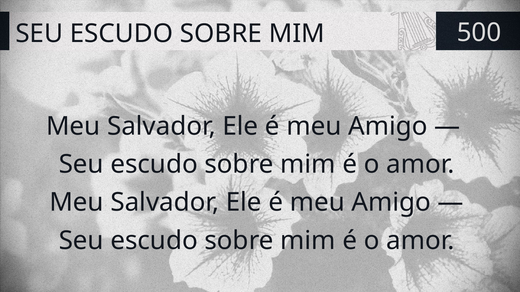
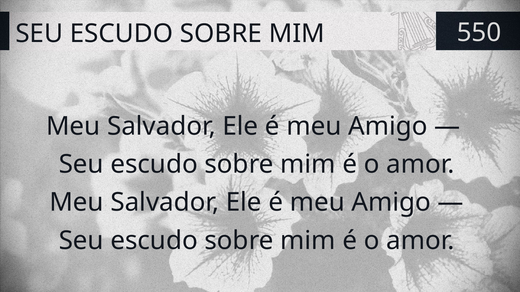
500: 500 -> 550 (479, 33)
